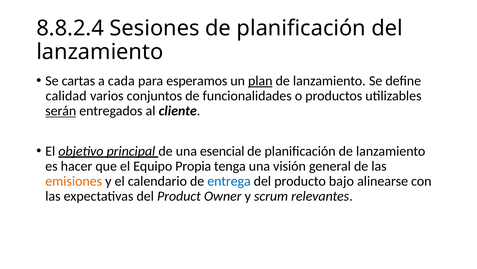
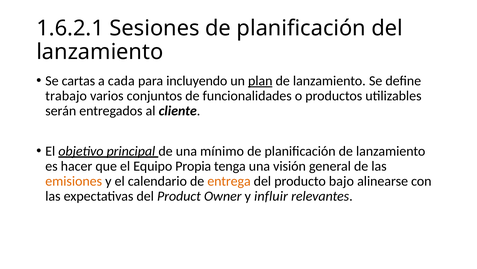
8.8.2.4: 8.8.2.4 -> 1.6.2.1 (70, 28)
esperamos: esperamos -> incluyendo (197, 81)
calidad: calidad -> trabajo (66, 96)
serán underline: present -> none (61, 111)
esencial: esencial -> mínimo (222, 151)
entrega colour: blue -> orange (229, 181)
scrum: scrum -> influir (271, 196)
